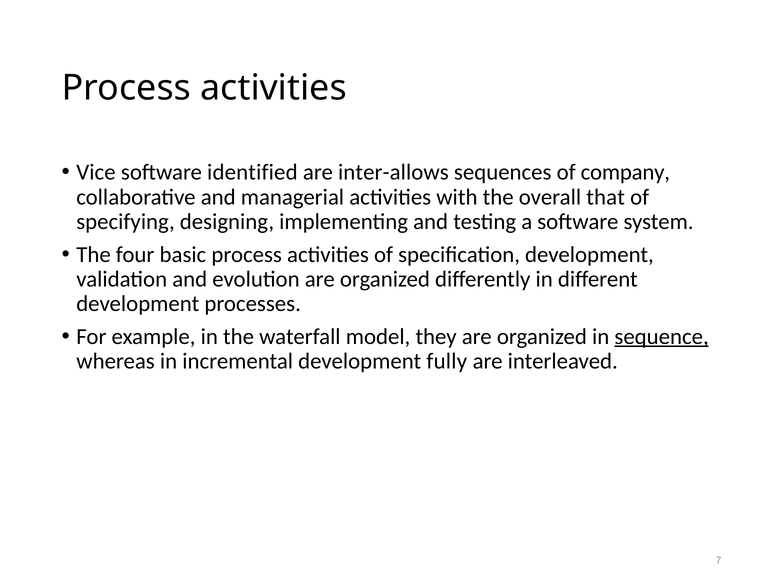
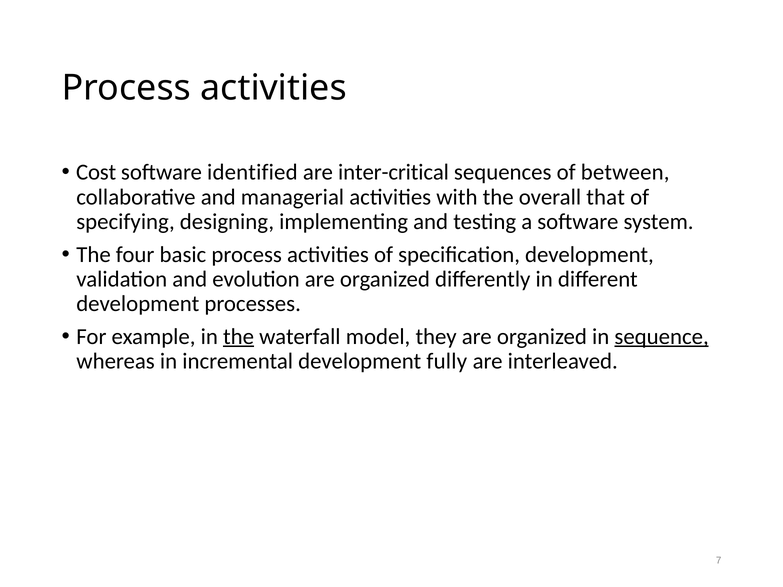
Vice: Vice -> Cost (96, 172)
inter-allows: inter-allows -> inter-critical (394, 172)
company: company -> between (625, 172)
the underline: none -> present (239, 337)
